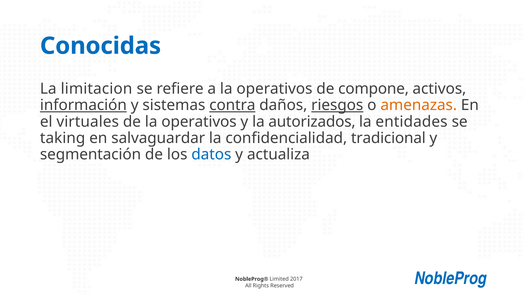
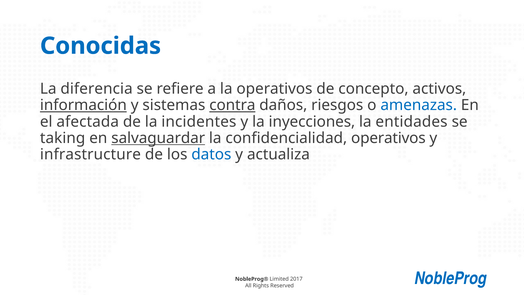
limitacion: limitacion -> diferencia (97, 89)
compone: compone -> concepto (373, 89)
riesgos underline: present -> none (337, 105)
amenazas colour: orange -> blue (419, 105)
virtuales: virtuales -> afectada (88, 122)
de la operativos: operativos -> incidentes (199, 122)
autorizados: autorizados -> inyecciones (312, 122)
salvaguardar underline: none -> present (158, 138)
confidencialidad tradicional: tradicional -> operativos (388, 138)
segmentación: segmentación -> infrastructure (90, 154)
